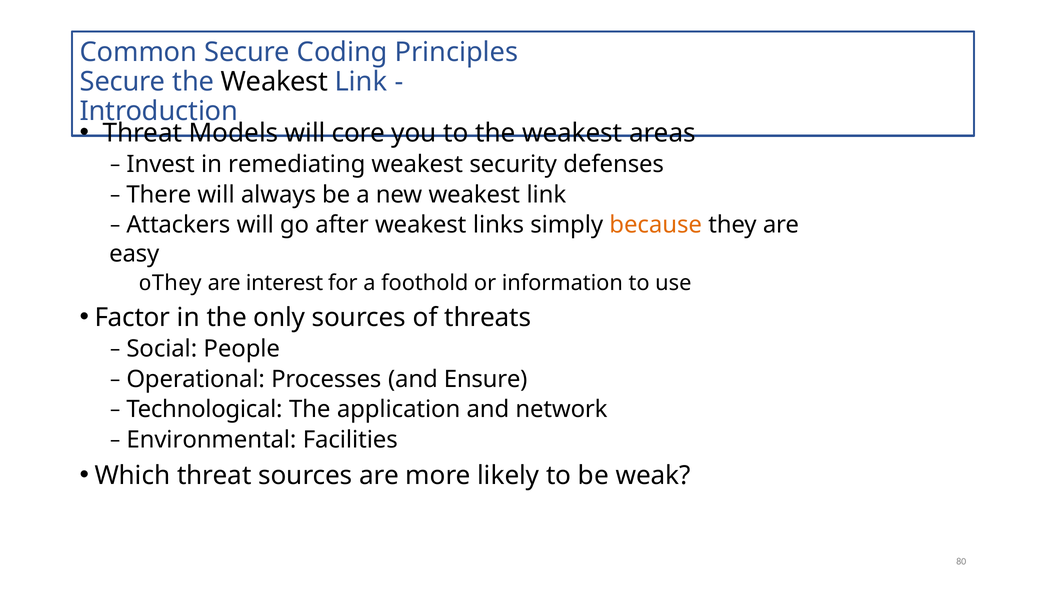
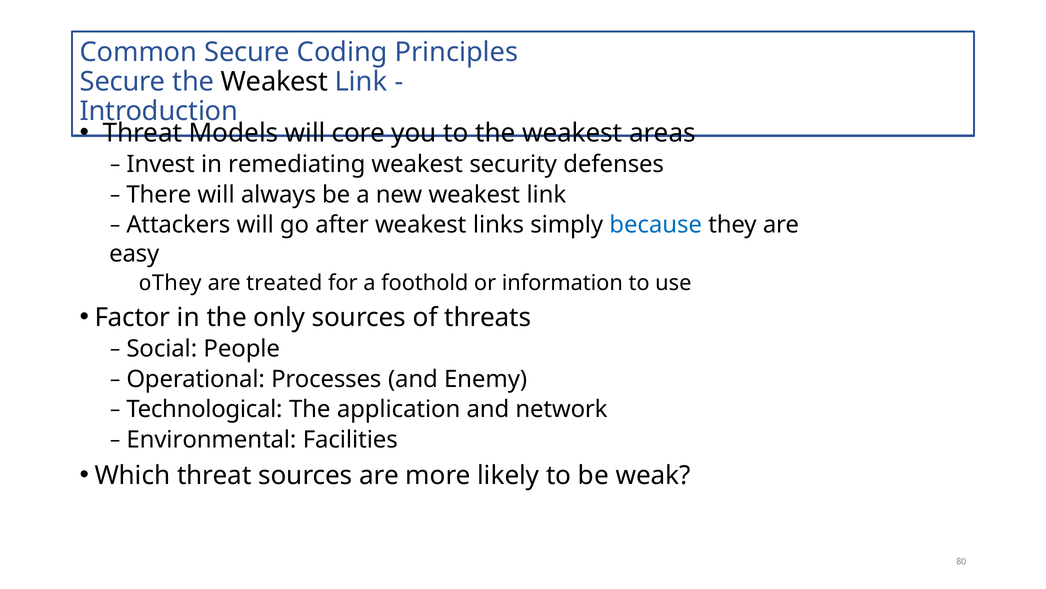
because colour: orange -> blue (656, 225)
interest: interest -> treated (284, 283)
Ensure: Ensure -> Enemy (486, 379)
